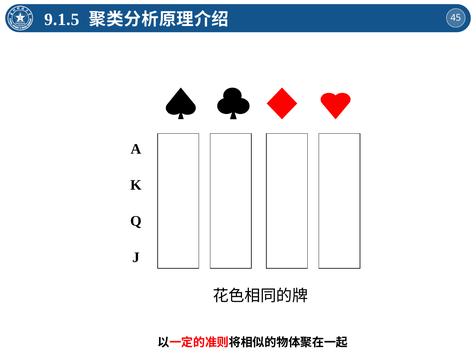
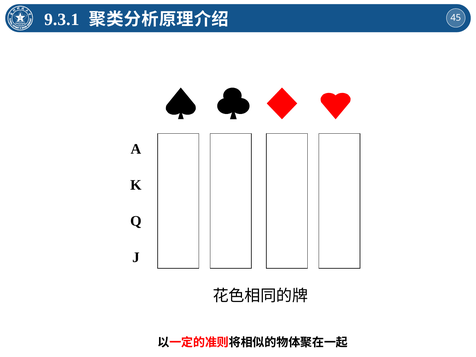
9.1.5: 9.1.5 -> 9.3.1 (62, 19)
